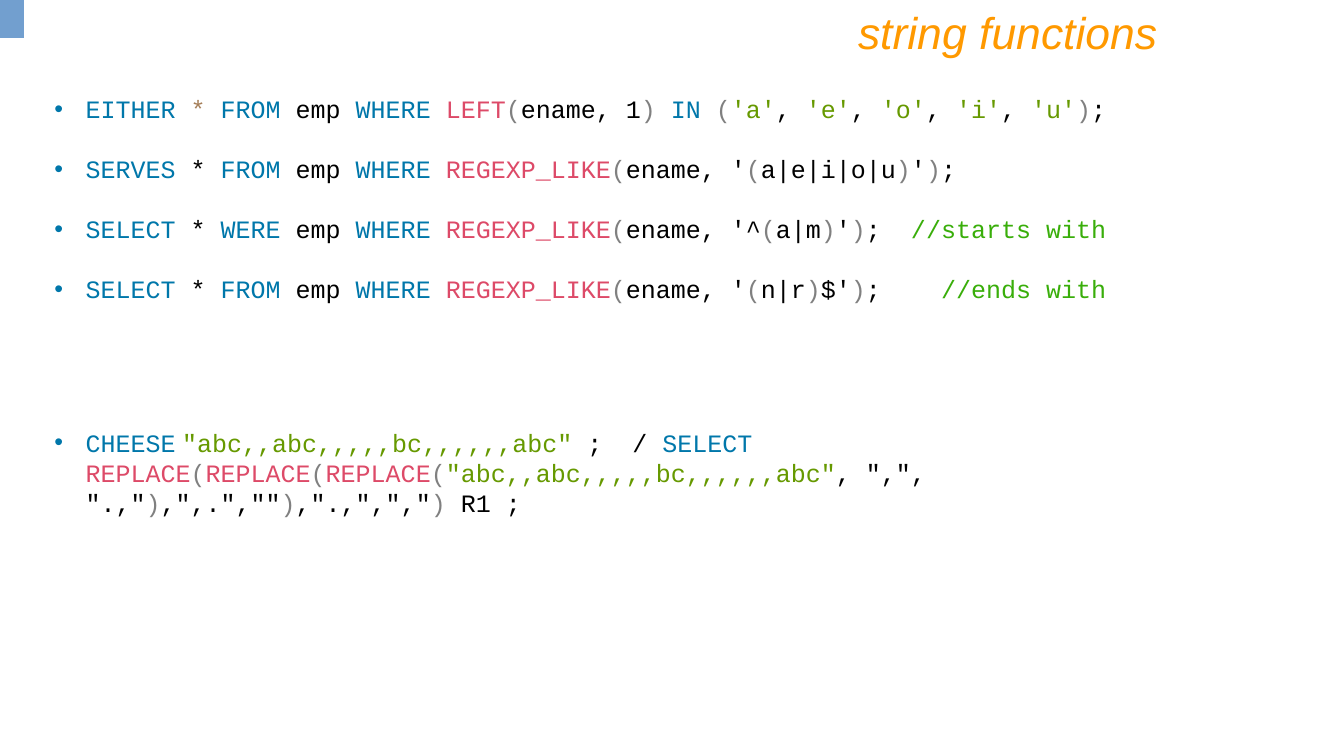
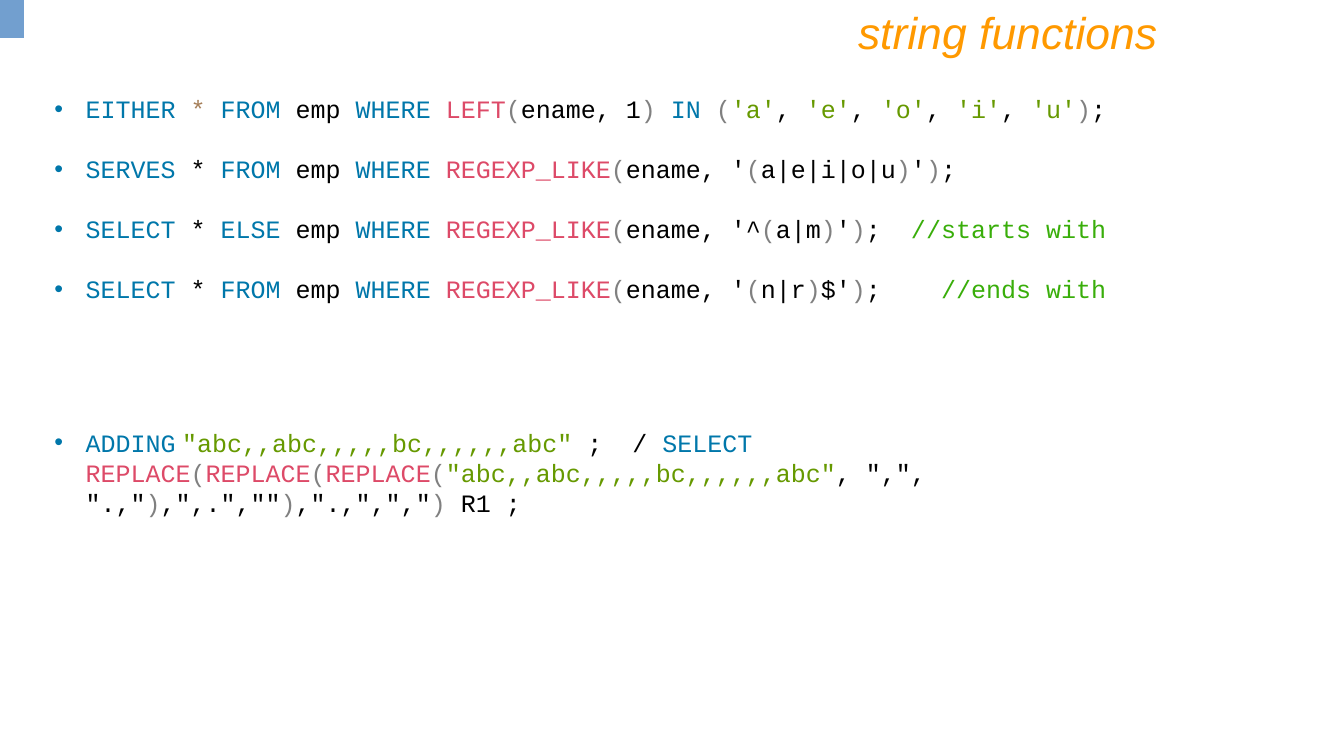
WERE: WERE -> ELSE (251, 230)
CHEESE: CHEESE -> ADDING (131, 444)
